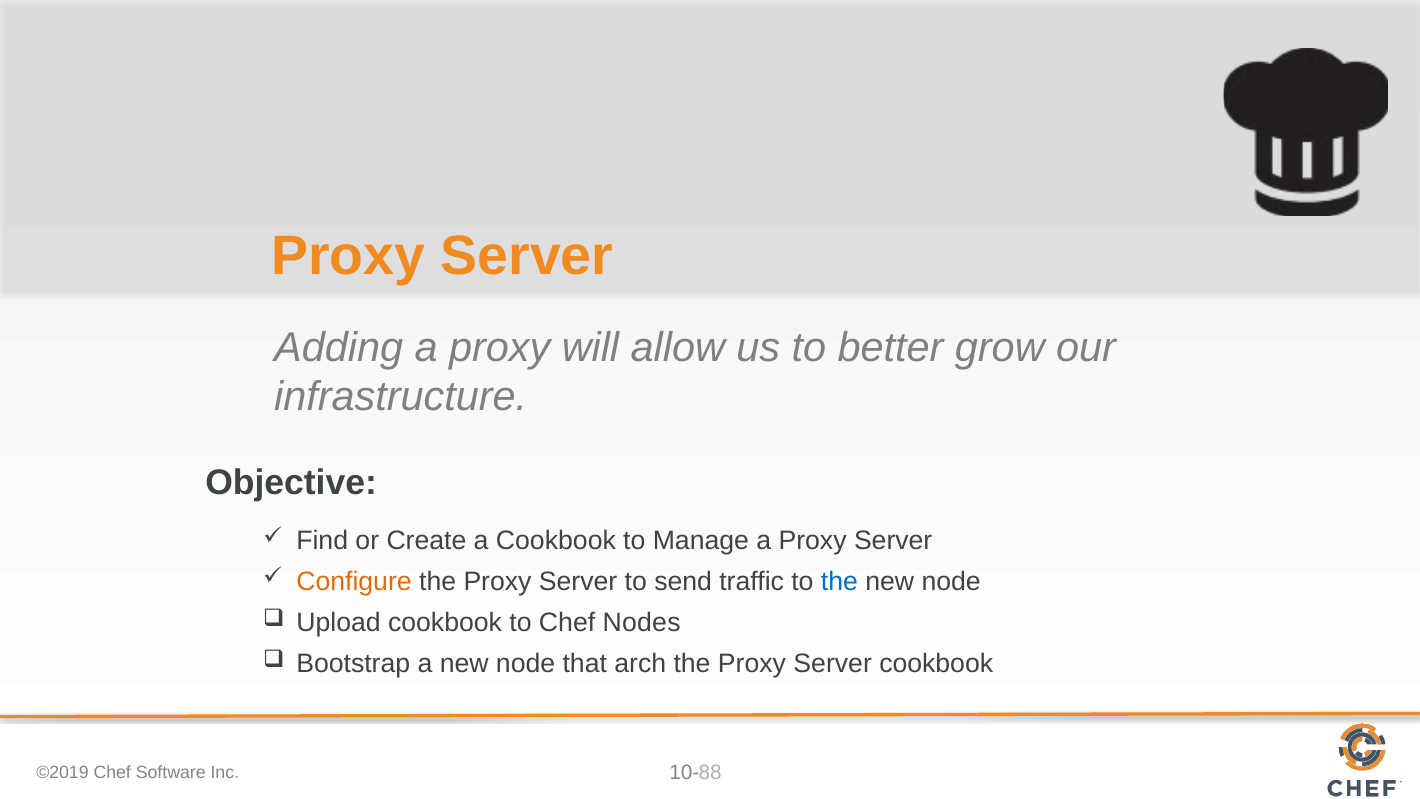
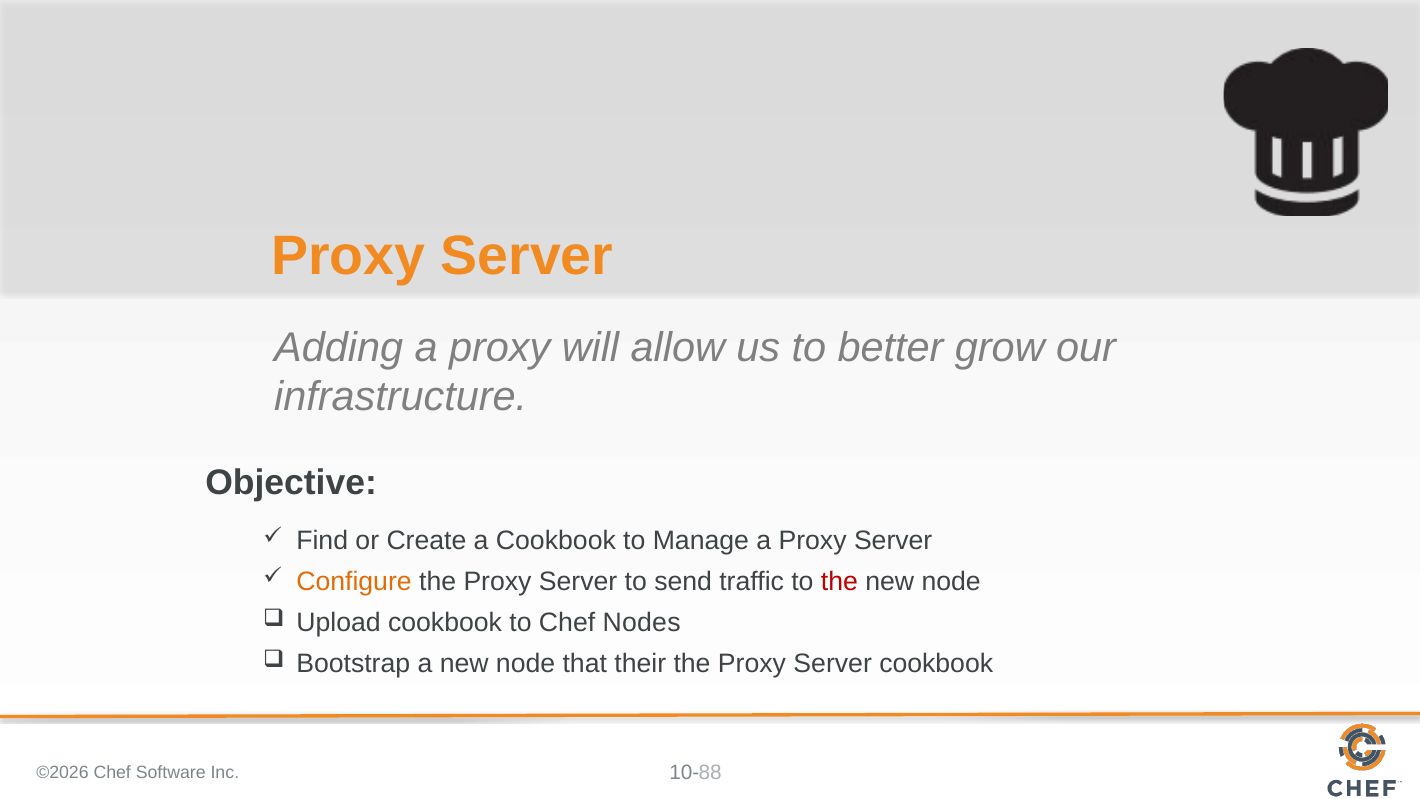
the colour: blue -> red (839, 582)
arch: arch -> their (640, 663)
©2019: ©2019 -> ©2026 (62, 773)
